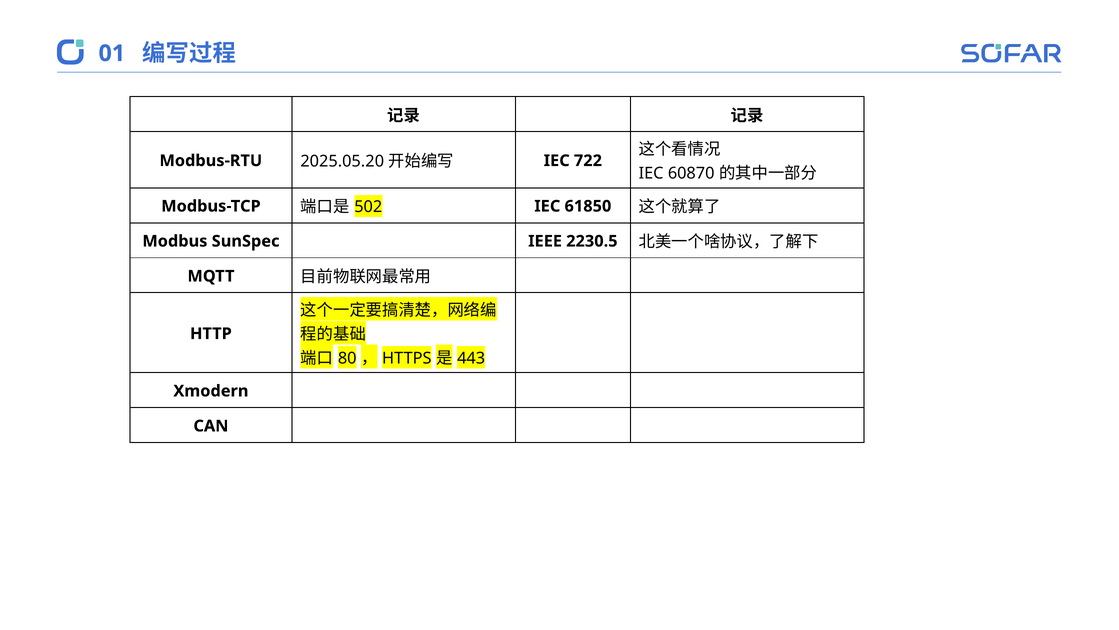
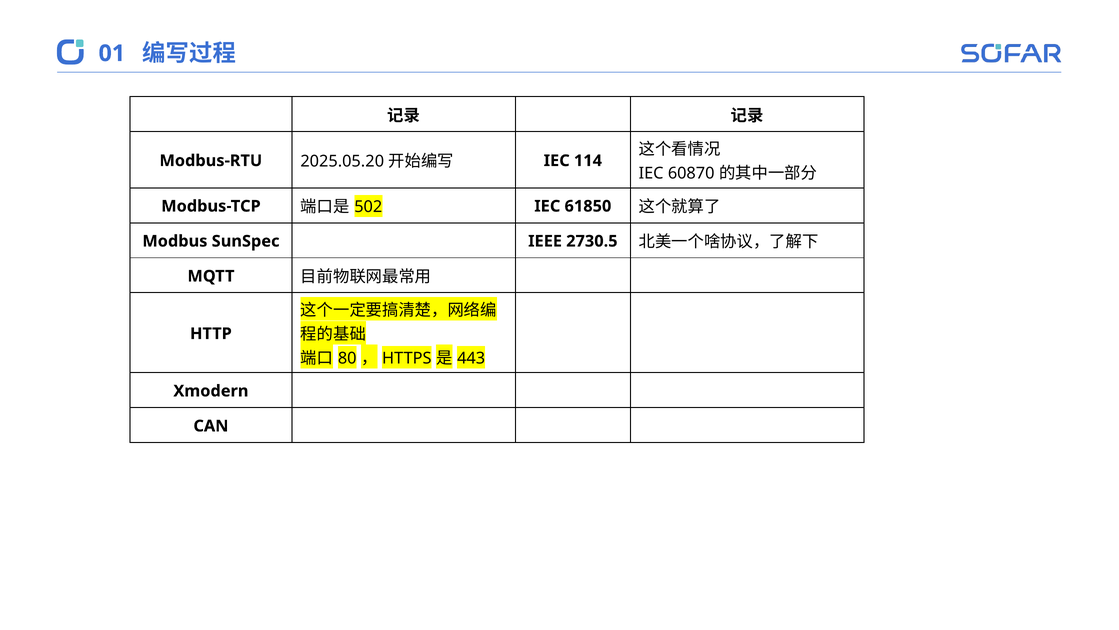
722: 722 -> 114 (588, 161)
2230.5: 2230.5 -> 2730.5 (592, 241)
